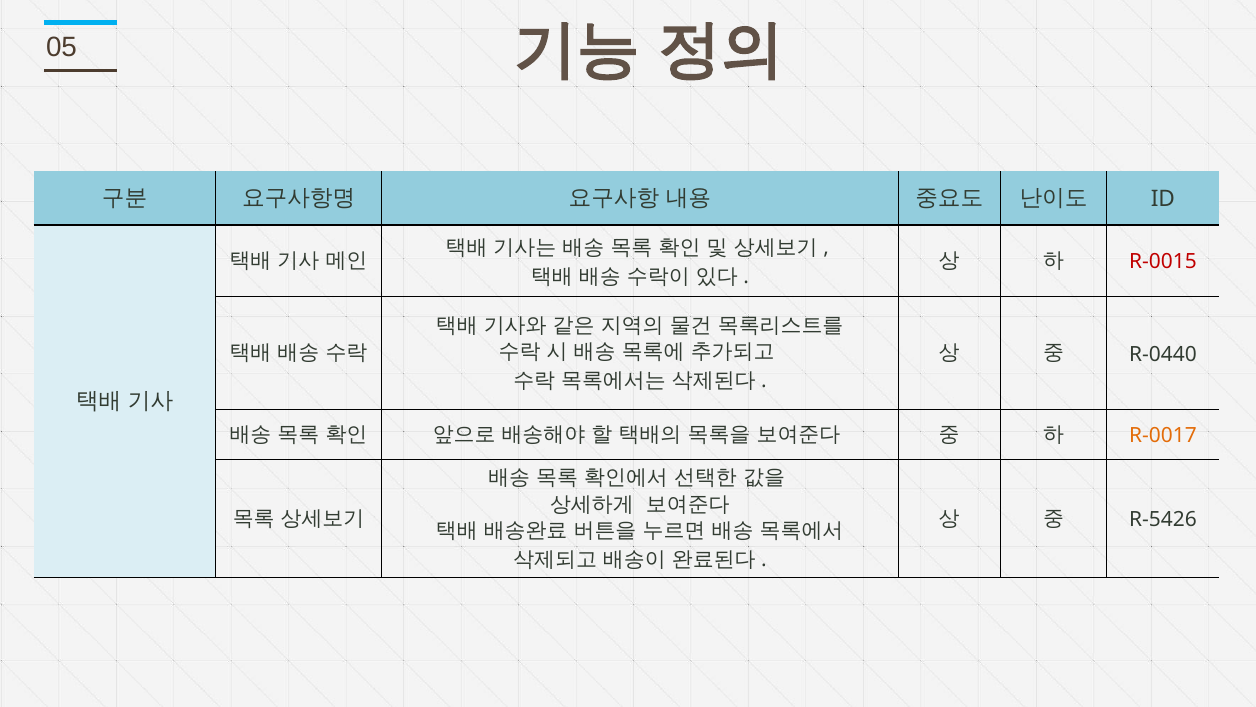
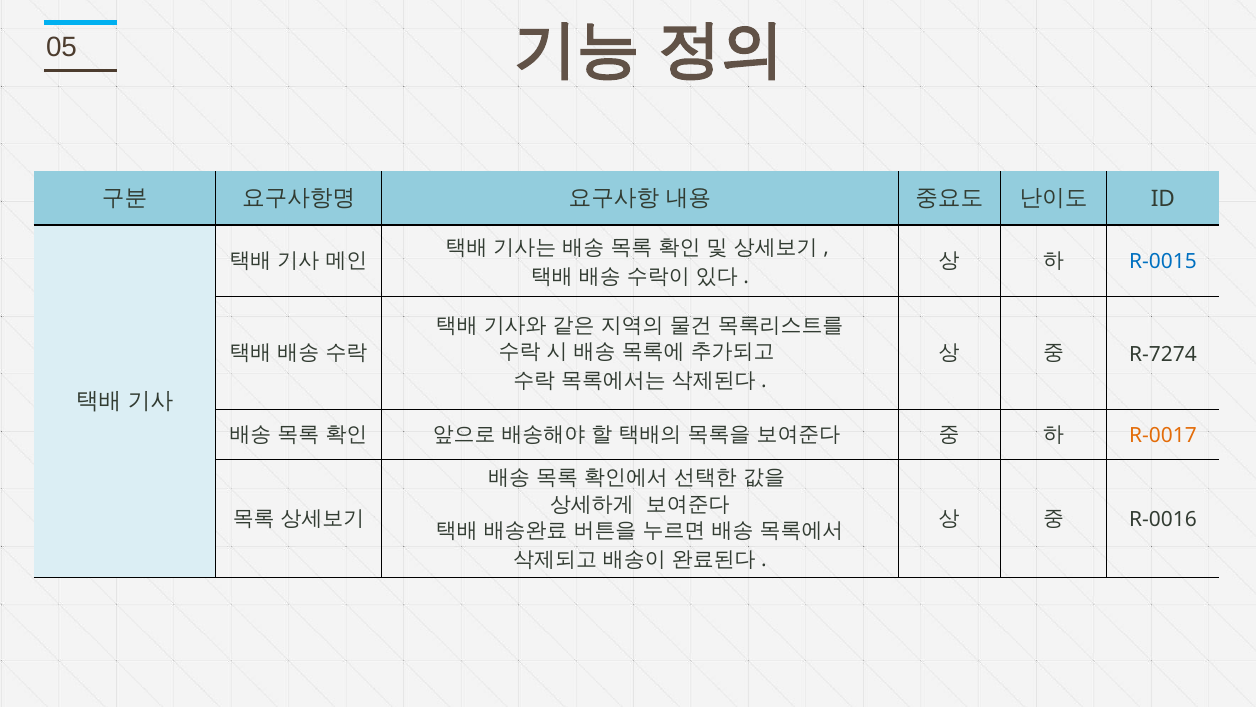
R-0015 colour: red -> blue (1163, 262)
R-0440: R-0440 -> R-7274 (1163, 354)
R-5426: R-5426 -> R-0016 (1163, 519)
